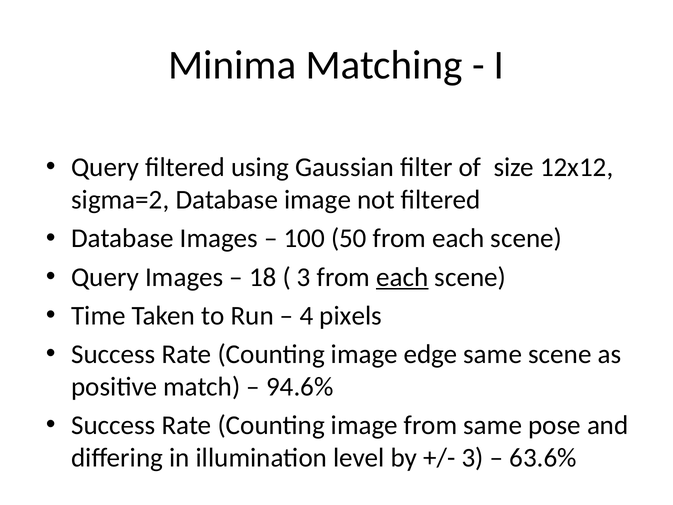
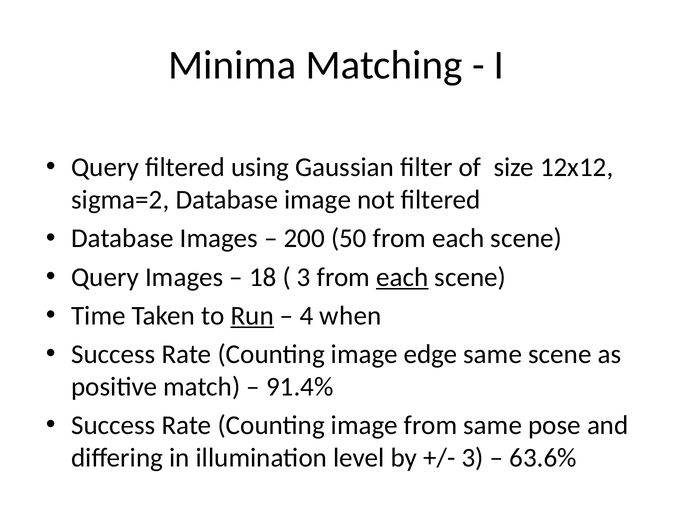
100: 100 -> 200 (304, 238)
Run underline: none -> present (252, 315)
pixels: pixels -> when (350, 315)
94.6%: 94.6% -> 91.4% (300, 387)
